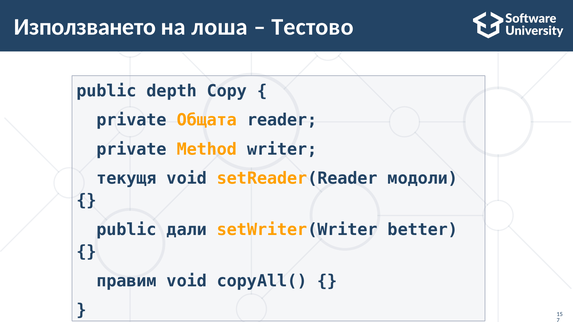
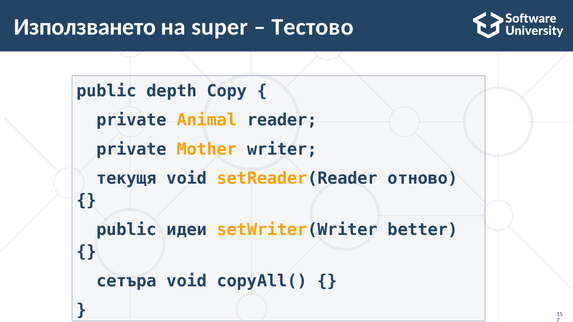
лоша: лоша -> super (220, 27)
Общата: Общата -> Animal (207, 120)
Method: Method -> Mother (207, 149)
модоли: модоли -> отново (423, 179)
дали: дали -> идеи (187, 230)
правим: правим -> сетъра (127, 281)
